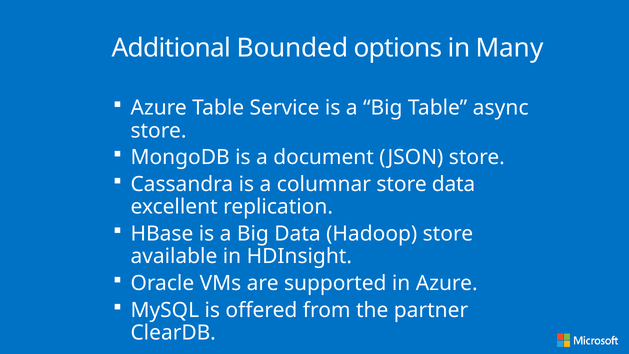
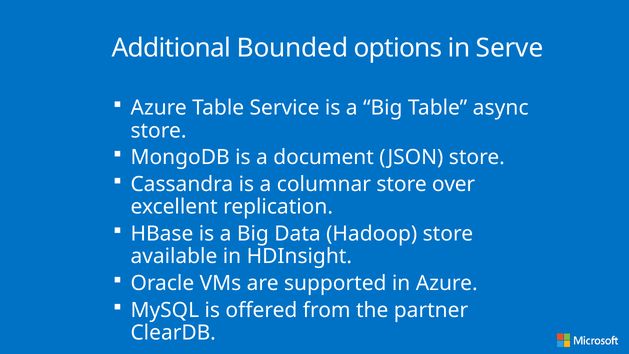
Many: Many -> Serve (510, 48)
store data: data -> over (454, 184)
